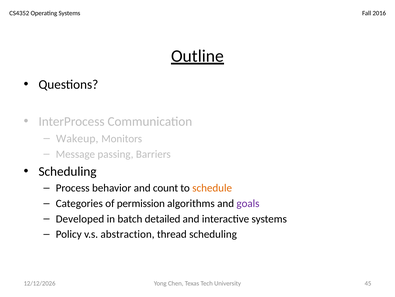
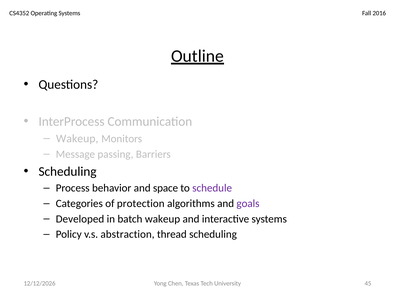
count: count -> space (166, 188)
schedule colour: orange -> purple (212, 188)
permission: permission -> protection (141, 203)
batch detailed: detailed -> wakeup (162, 218)
